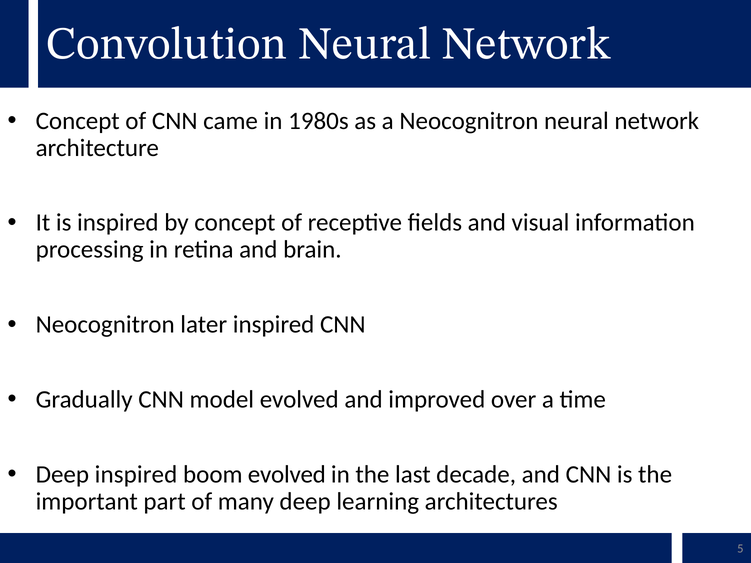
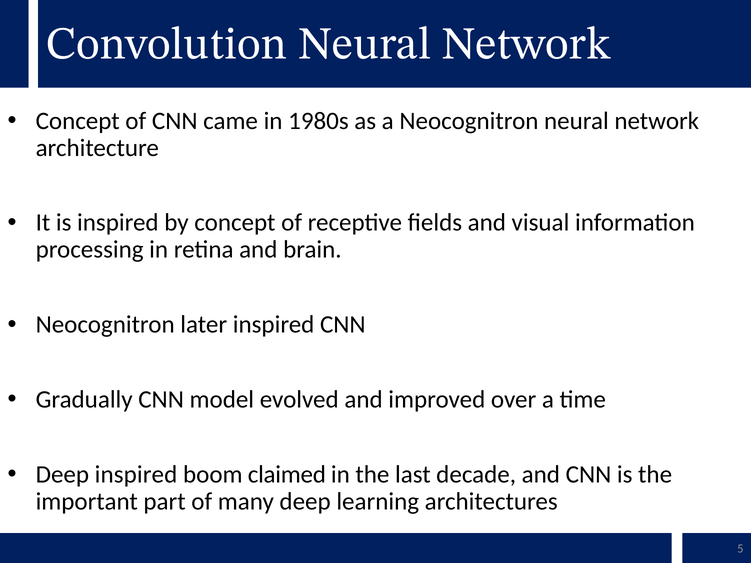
boom evolved: evolved -> claimed (287, 475)
